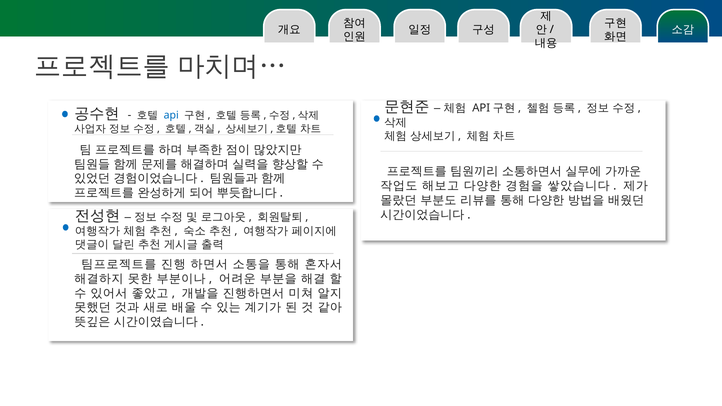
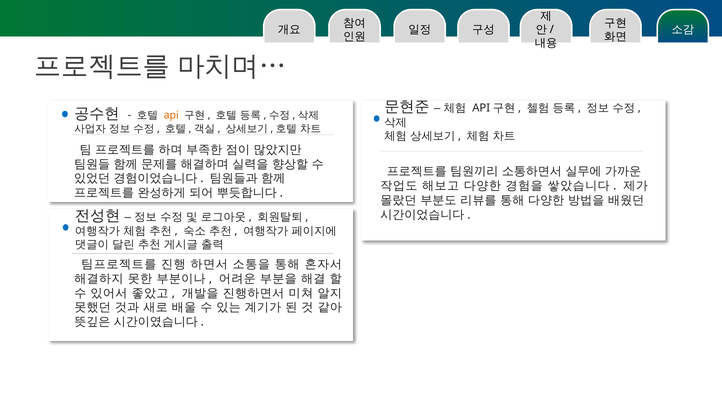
api colour: blue -> orange (171, 116)
